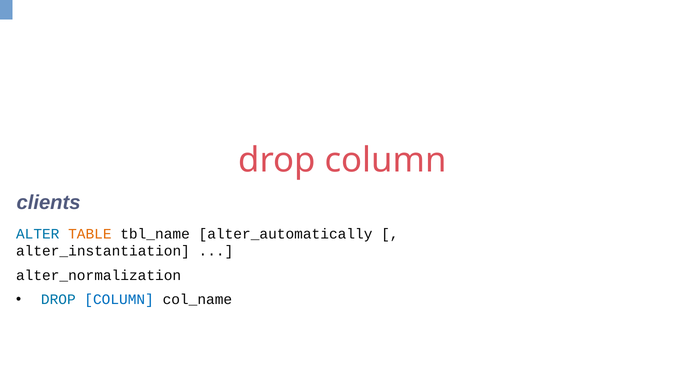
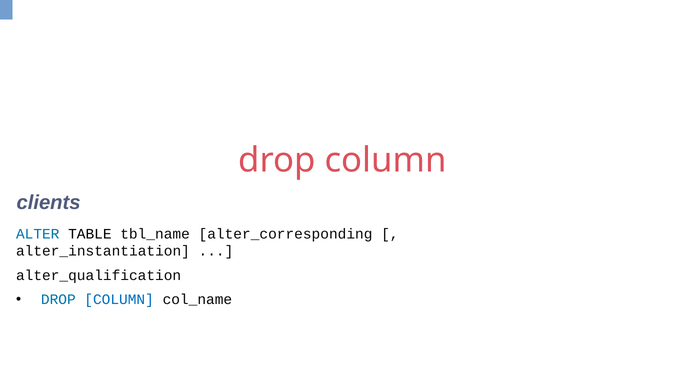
TABLE colour: orange -> black (90, 234)
alter_automatically: alter_automatically -> alter_corresponding (286, 234)
alter_normalization: alter_normalization -> alter_qualification (99, 276)
